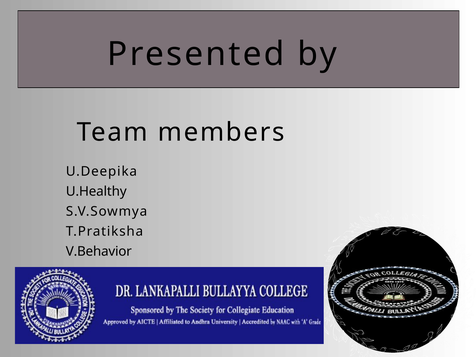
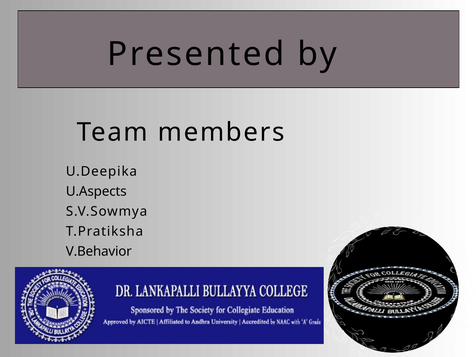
U.Healthy: U.Healthy -> U.Aspects (96, 192)
